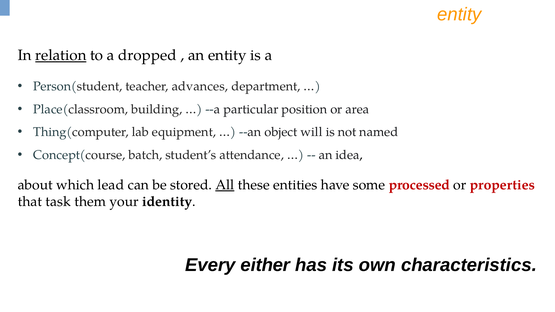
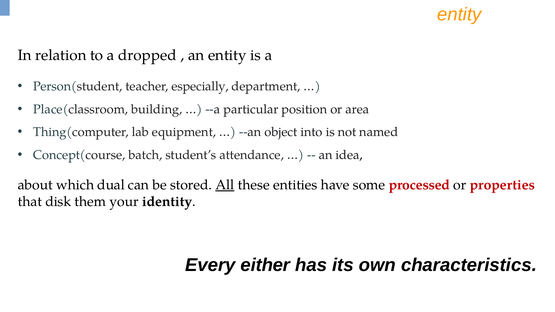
relation underline: present -> none (61, 55)
advances: advances -> especially (200, 86)
will: will -> into (312, 132)
lead: lead -> dual (111, 185)
task: task -> disk (58, 202)
